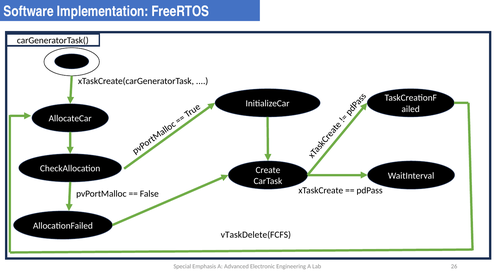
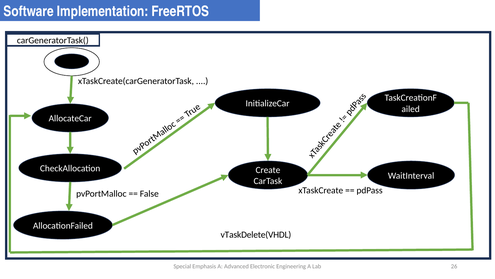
vTaskDelete(FCFS: vTaskDelete(FCFS -> vTaskDelete(VHDL (256, 234)
